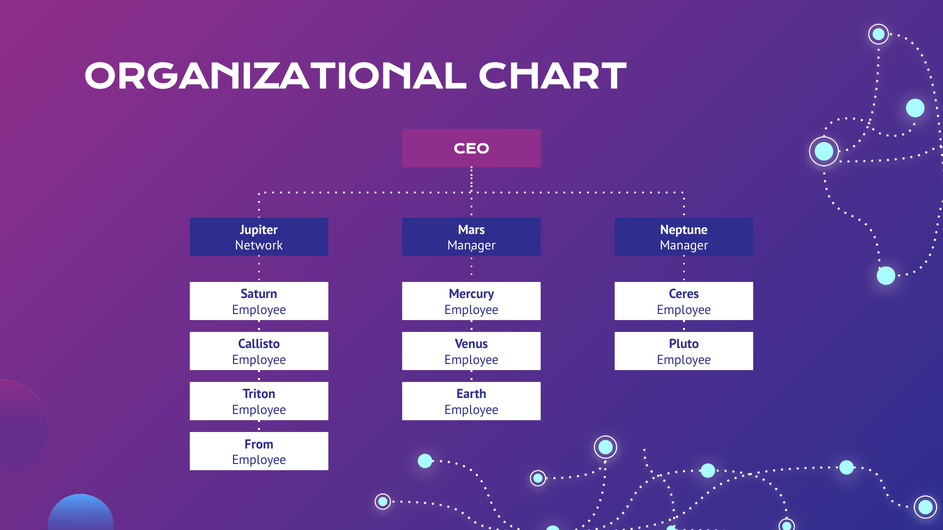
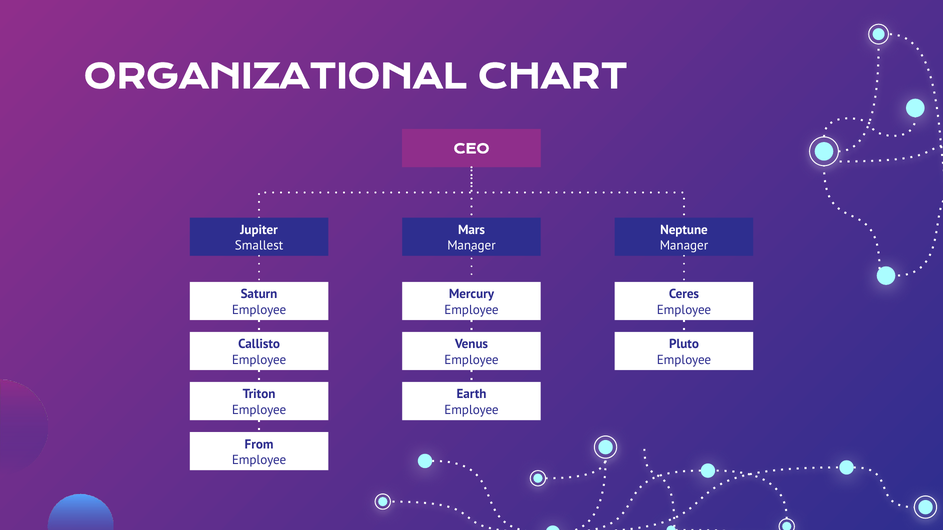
Network: Network -> Smallest (259, 246)
